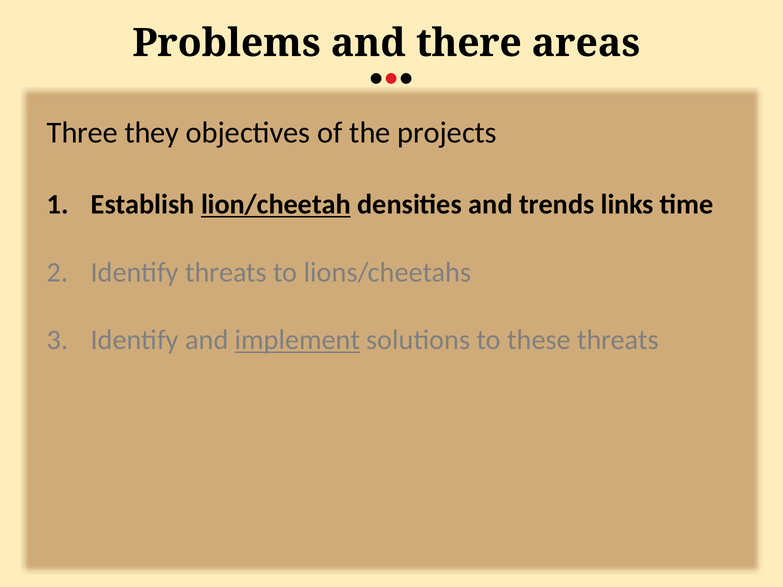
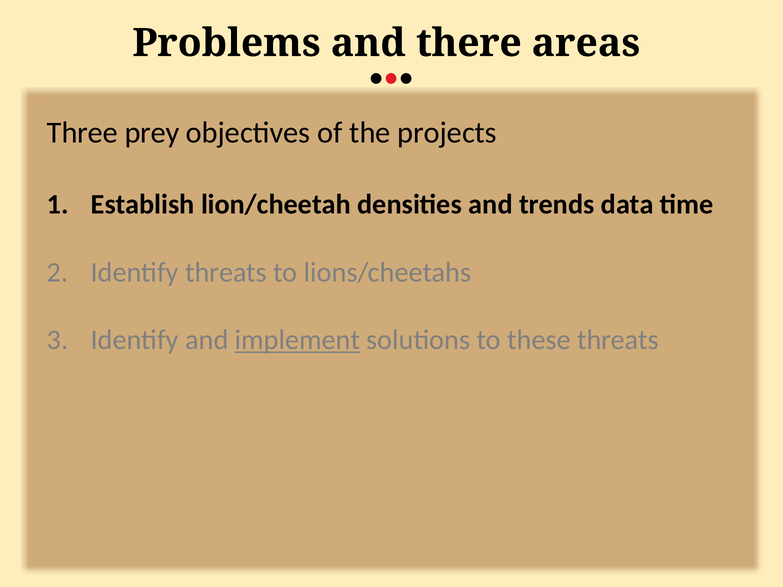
they: they -> prey (152, 133)
lion/cheetah underline: present -> none (276, 205)
links: links -> data (627, 205)
